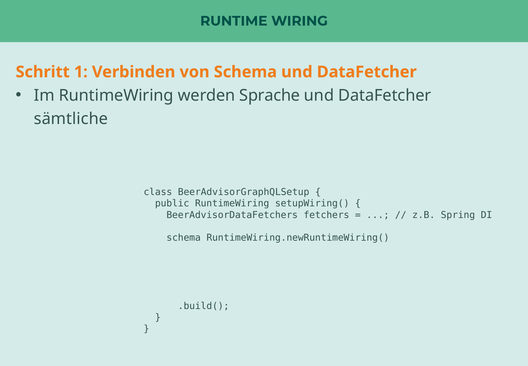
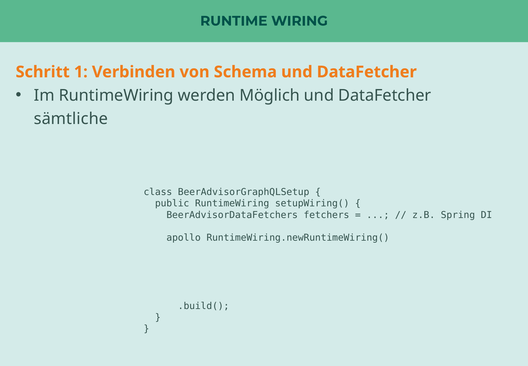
Sprache: Sprache -> Möglich (270, 95)
schema: schema -> apollo (184, 237)
